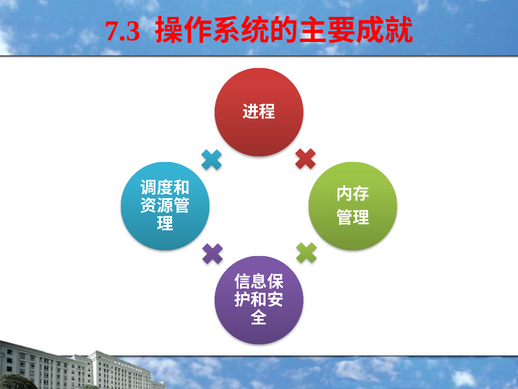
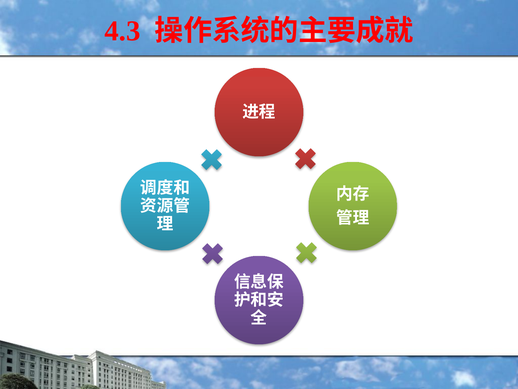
7.3: 7.3 -> 4.3 (123, 31)
